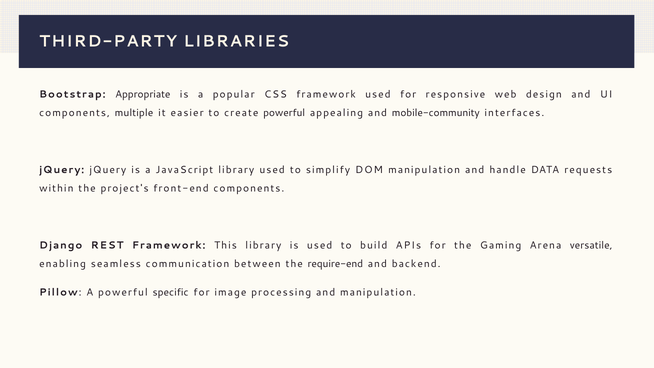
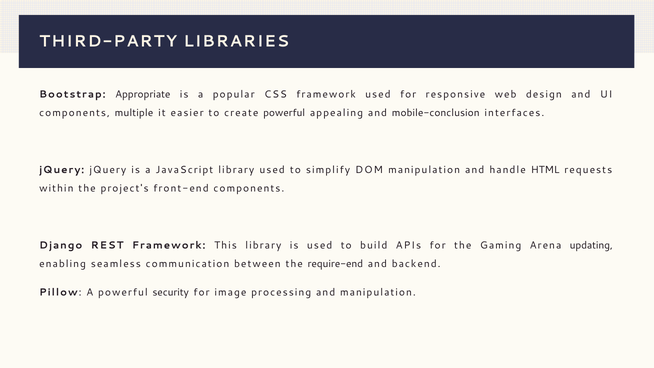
mobile-community: mobile-community -> mobile-conclusion (436, 113)
DATA: DATA -> HTML (545, 170)
versatile: versatile -> updating (591, 245)
specific: specific -> security (171, 292)
